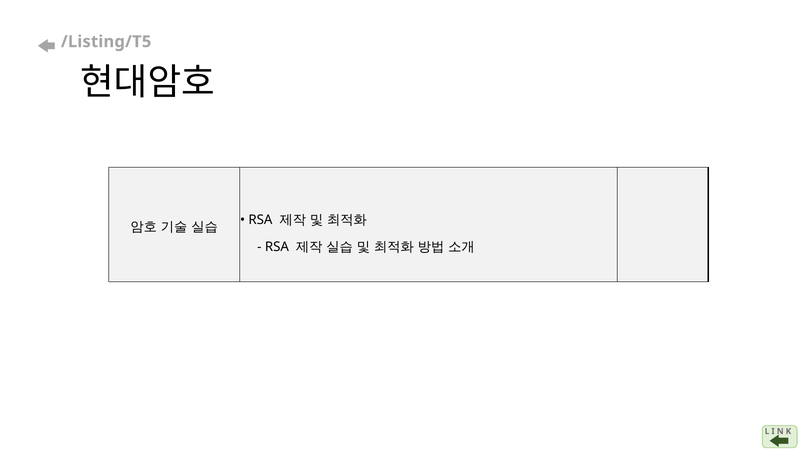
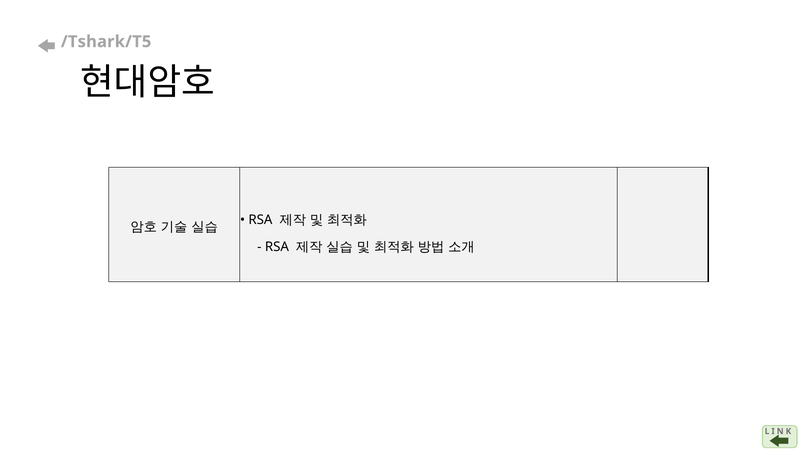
/Listing/T5: /Listing/T5 -> /Tshark/T5 (106, 42)
